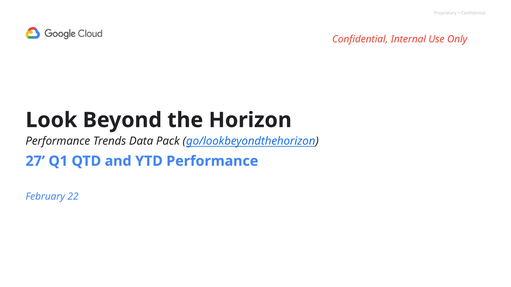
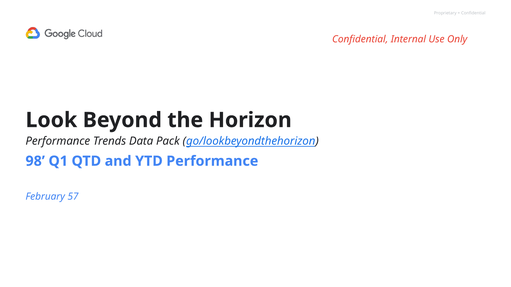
27: 27 -> 98 (35, 161)
22: 22 -> 57 (73, 197)
